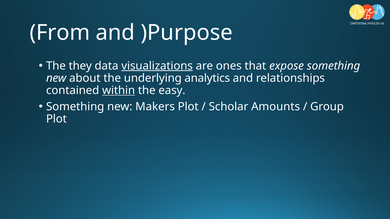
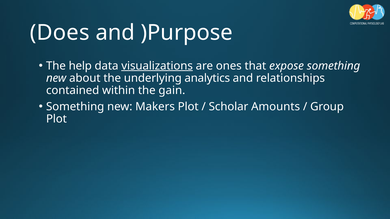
From: From -> Does (60, 33)
they: they -> help (80, 66)
within underline: present -> none (119, 91)
easy: easy -> gain (172, 91)
